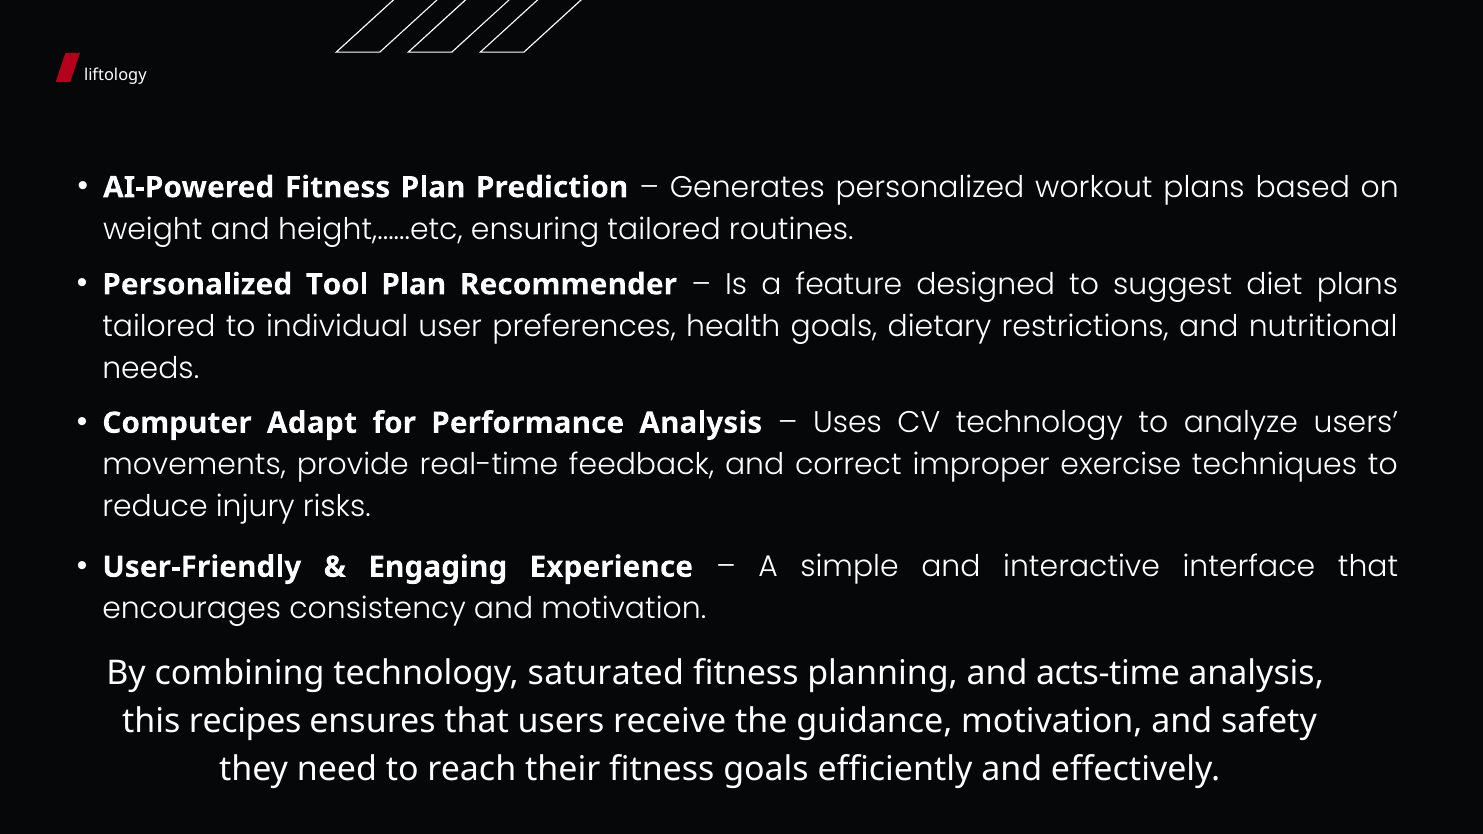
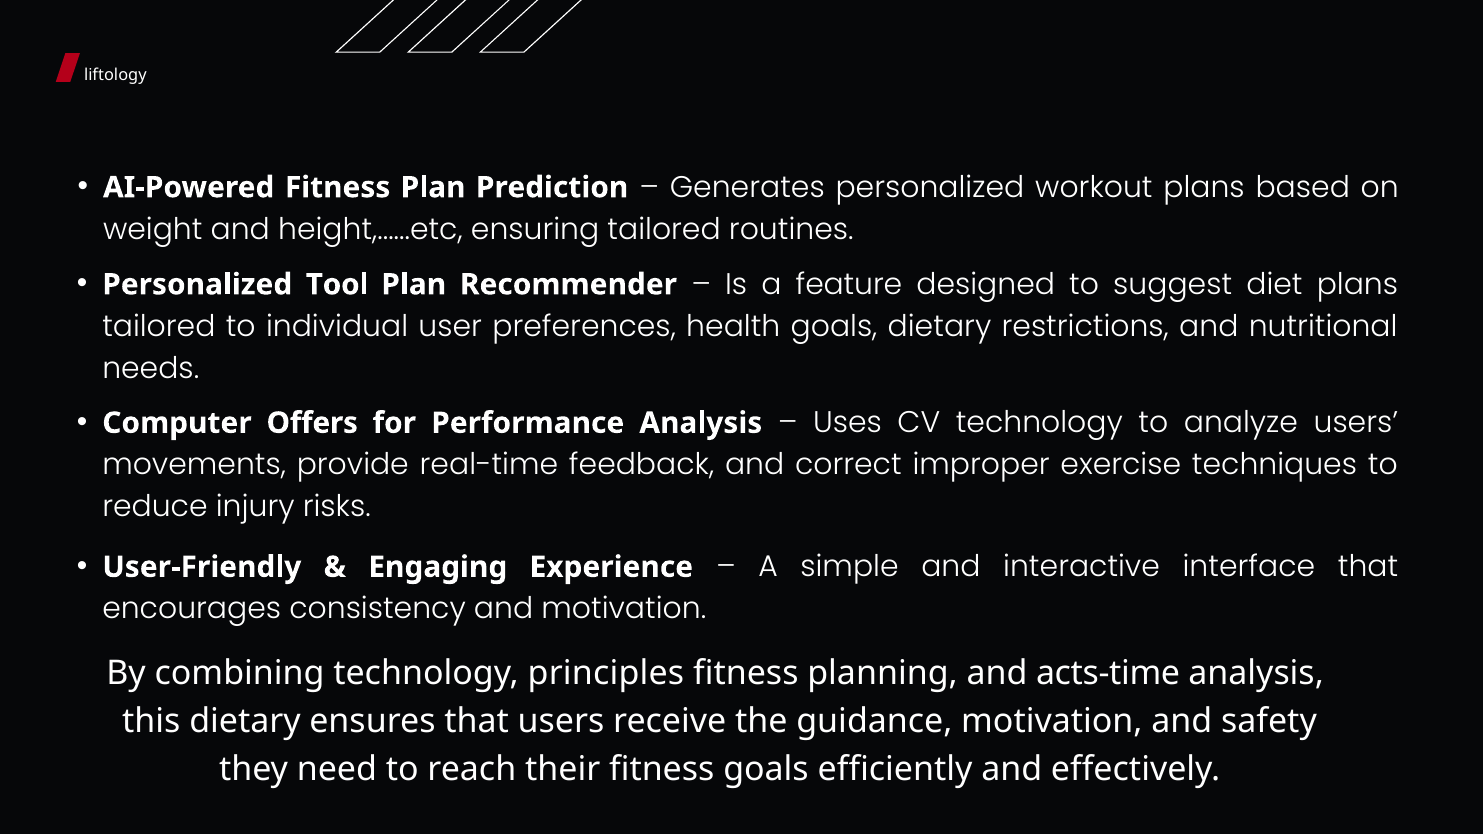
Adapt: Adapt -> Offers (312, 423)
saturated: saturated -> principles (606, 674)
this recipes: recipes -> dietary (245, 721)
